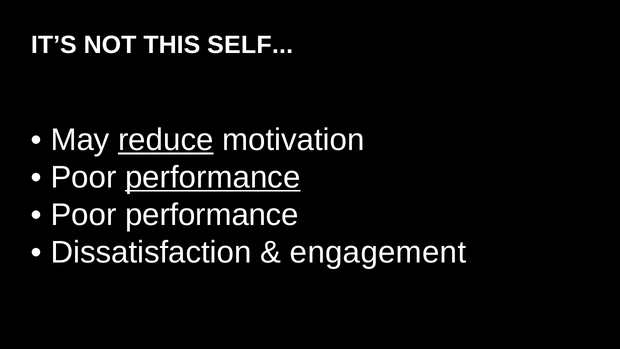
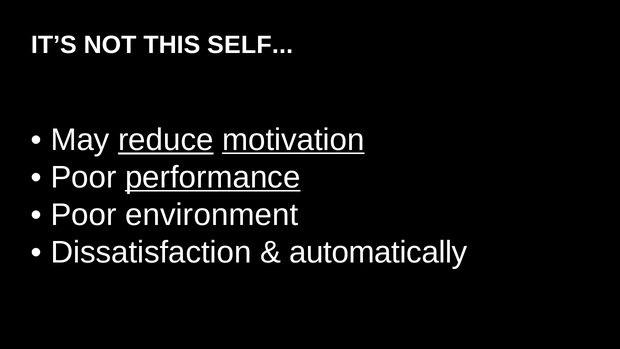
motivation underline: none -> present (293, 140)
performance: performance -> environment (212, 215)
engagement: engagement -> automatically (378, 252)
